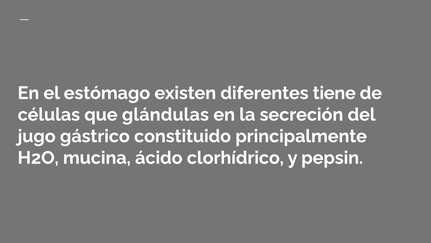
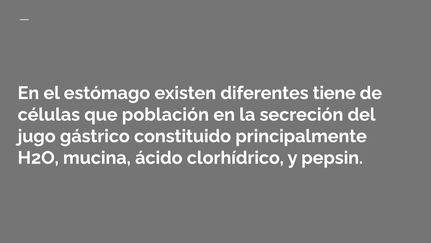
glándulas: glándulas -> población (165, 114)
